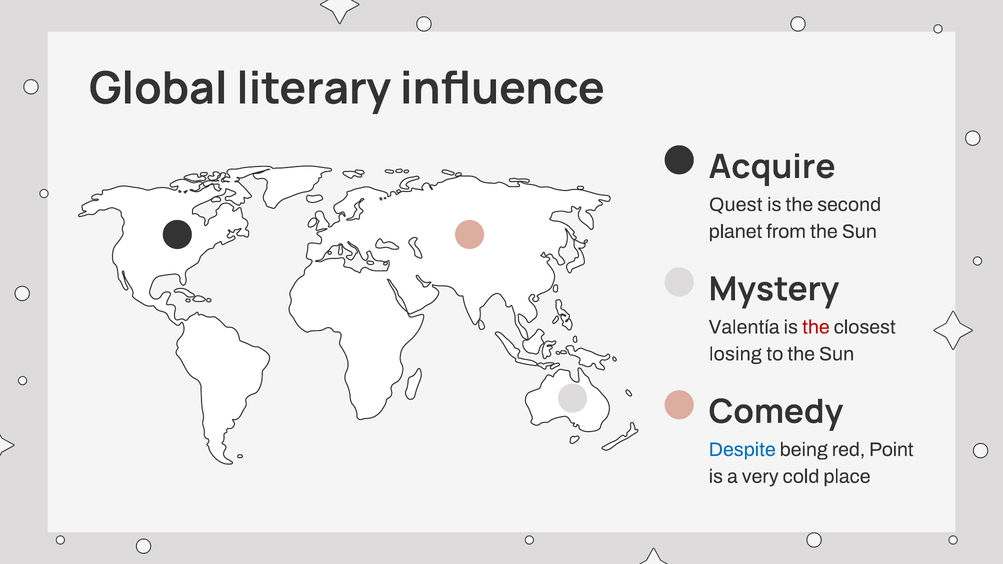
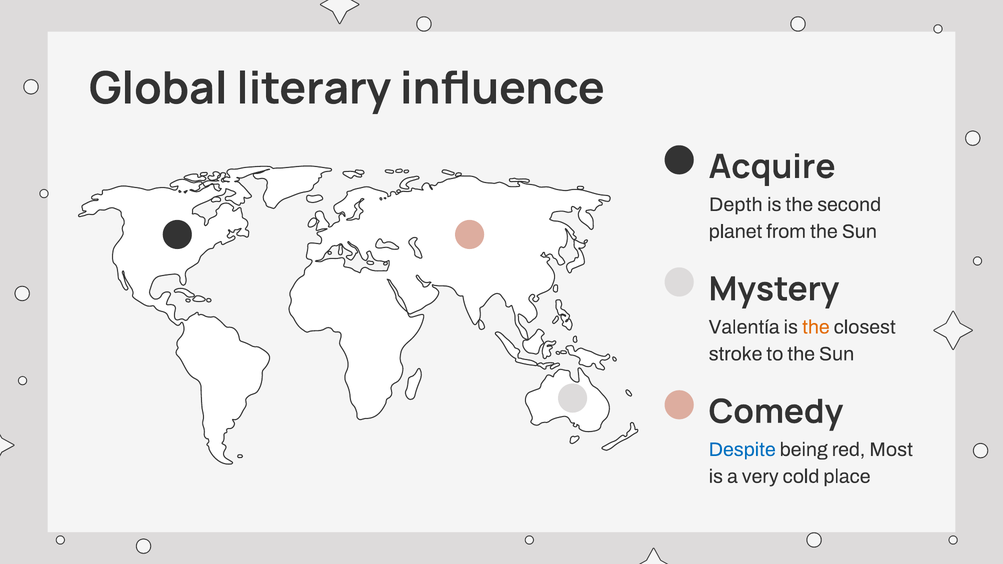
Quest: Quest -> Depth (736, 205)
the colour: red -> orange (816, 327)
losing: losing -> stroke (736, 354)
Point: Point -> Most (891, 450)
